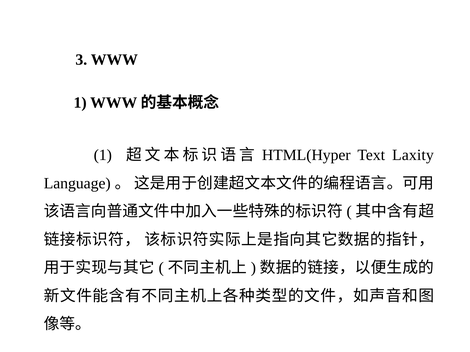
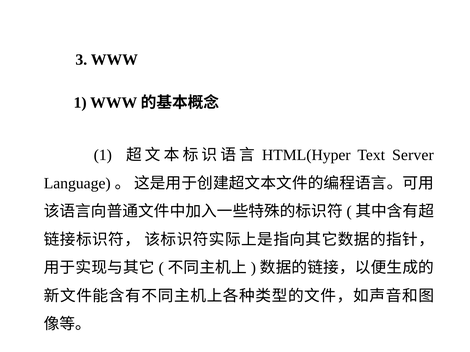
Laxity: Laxity -> Server (413, 155)
